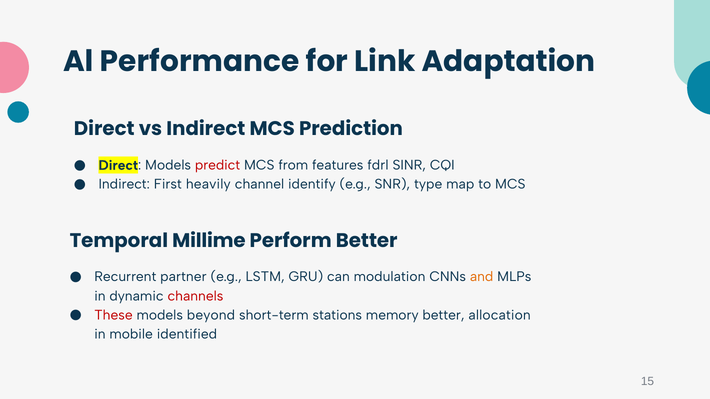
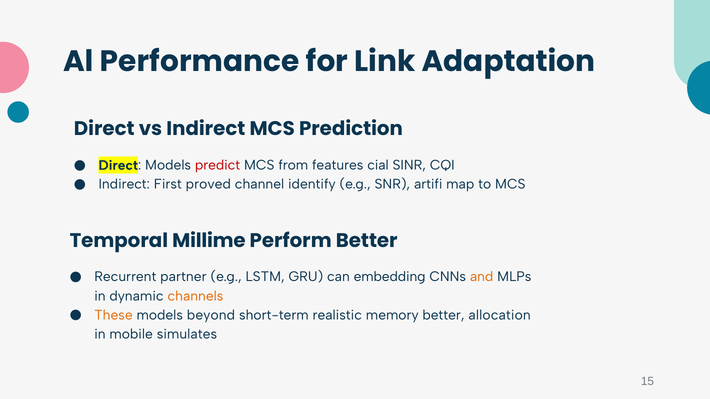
fdrl: fdrl -> cial (378, 165)
heavily: heavily -> proved (208, 184)
type: type -> artifi (428, 184)
modulation: modulation -> embedding (390, 277)
channels colour: red -> orange (195, 296)
These colour: red -> orange (113, 315)
stations: stations -> realistic (337, 315)
identified: identified -> simulates (187, 334)
